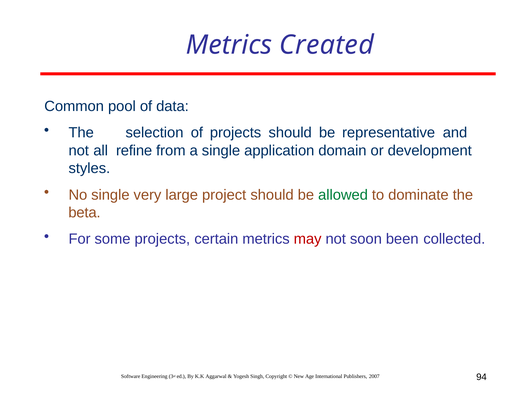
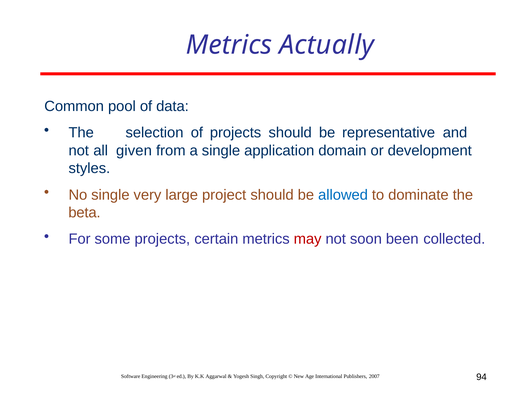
Created: Created -> Actually (327, 45)
refine: refine -> given (134, 151)
allowed colour: green -> blue (343, 195)
